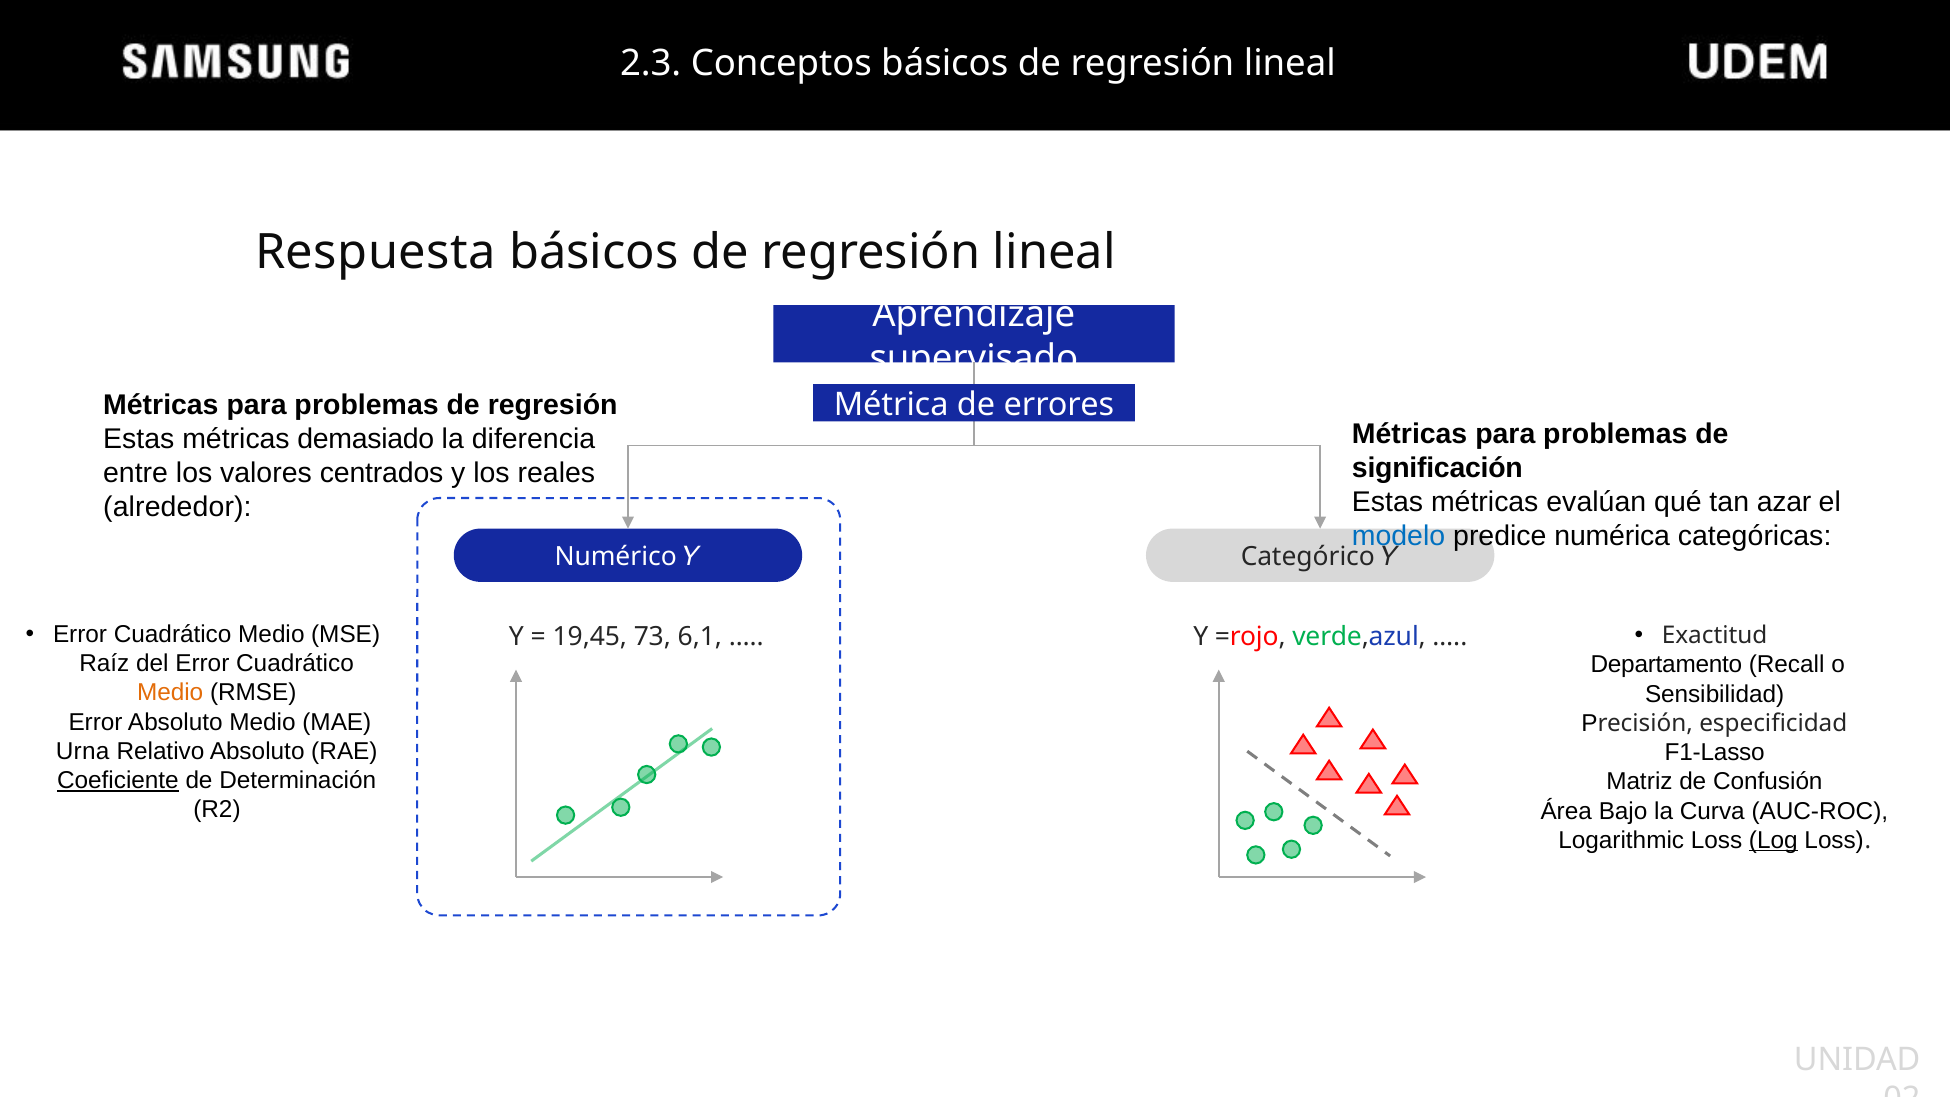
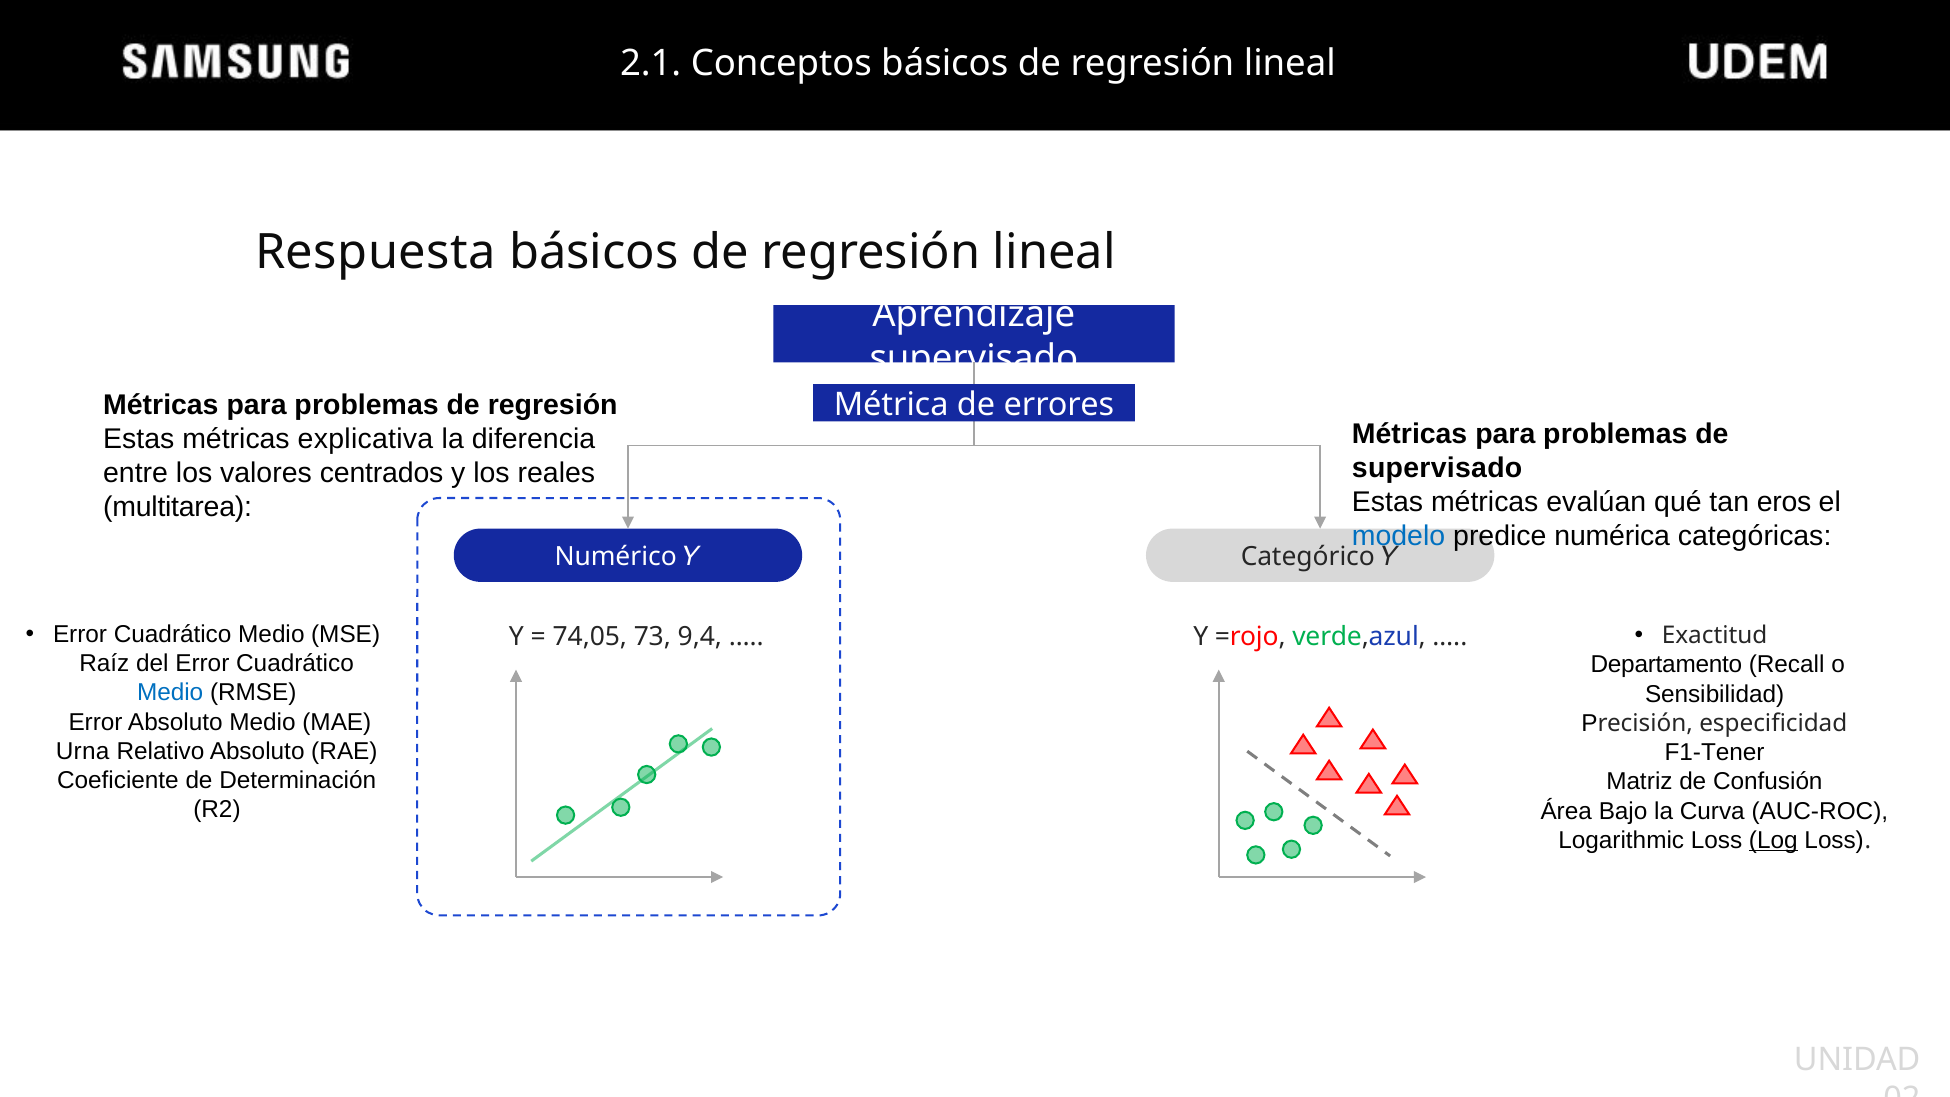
2.3: 2.3 -> 2.1 (651, 63)
demasiado: demasiado -> explicativa (366, 439)
significación: significación -> supervisado (1437, 468)
azar: azar -> eros (1784, 502)
alrededor: alrededor -> multitarea (178, 507)
19,45: 19,45 -> 74,05 (590, 636)
6,1: 6,1 -> 9,4 (700, 636)
Medio colour: orange -> blue (170, 693)
F1-Lasso: F1-Lasso -> F1-Tener (1715, 752)
Coeficiente underline: present -> none (118, 780)
